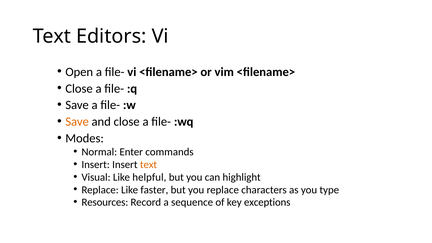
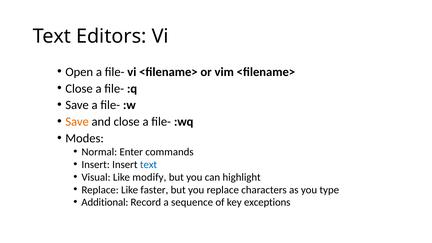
text colour: orange -> blue (149, 165)
helpful: helpful -> modify (149, 177)
Resources: Resources -> Additional (105, 202)
